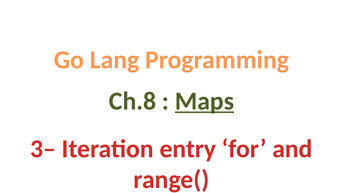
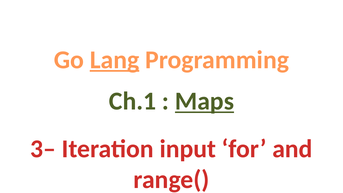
Lang underline: none -> present (115, 60)
Ch.8: Ch.8 -> Ch.1 (133, 101)
entry: entry -> input (188, 149)
